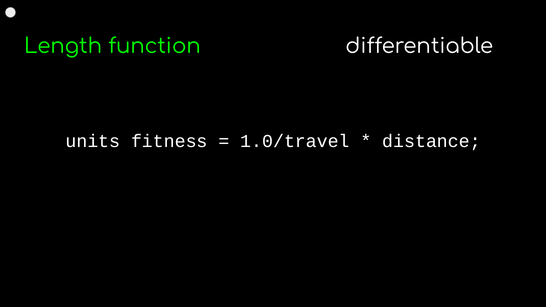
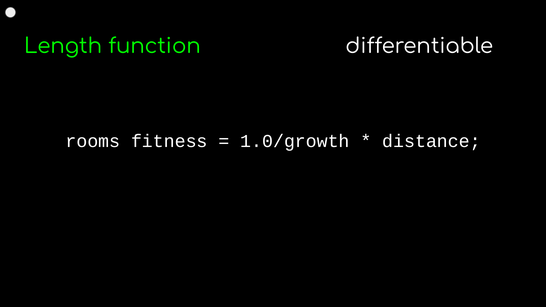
units: units -> rooms (93, 141)
1.0/travel: 1.0/travel -> 1.0/growth (295, 141)
